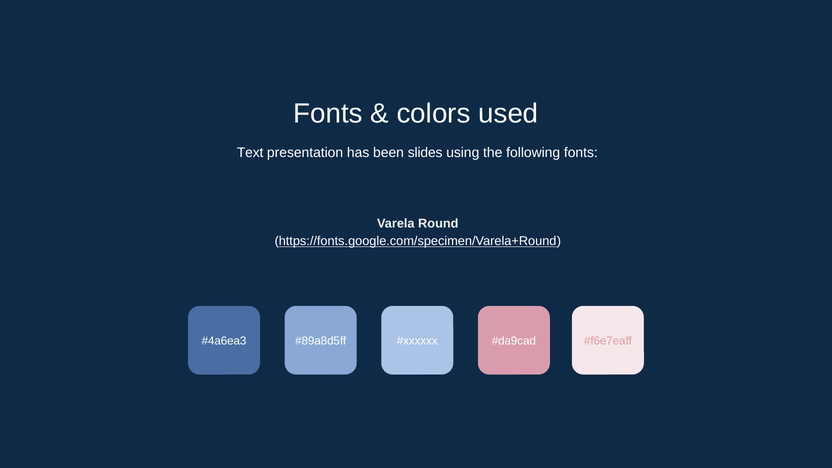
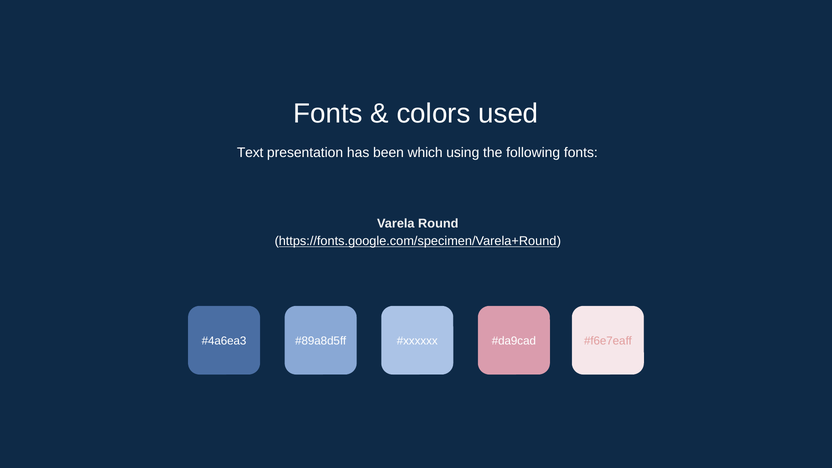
slides: slides -> which (425, 153)
